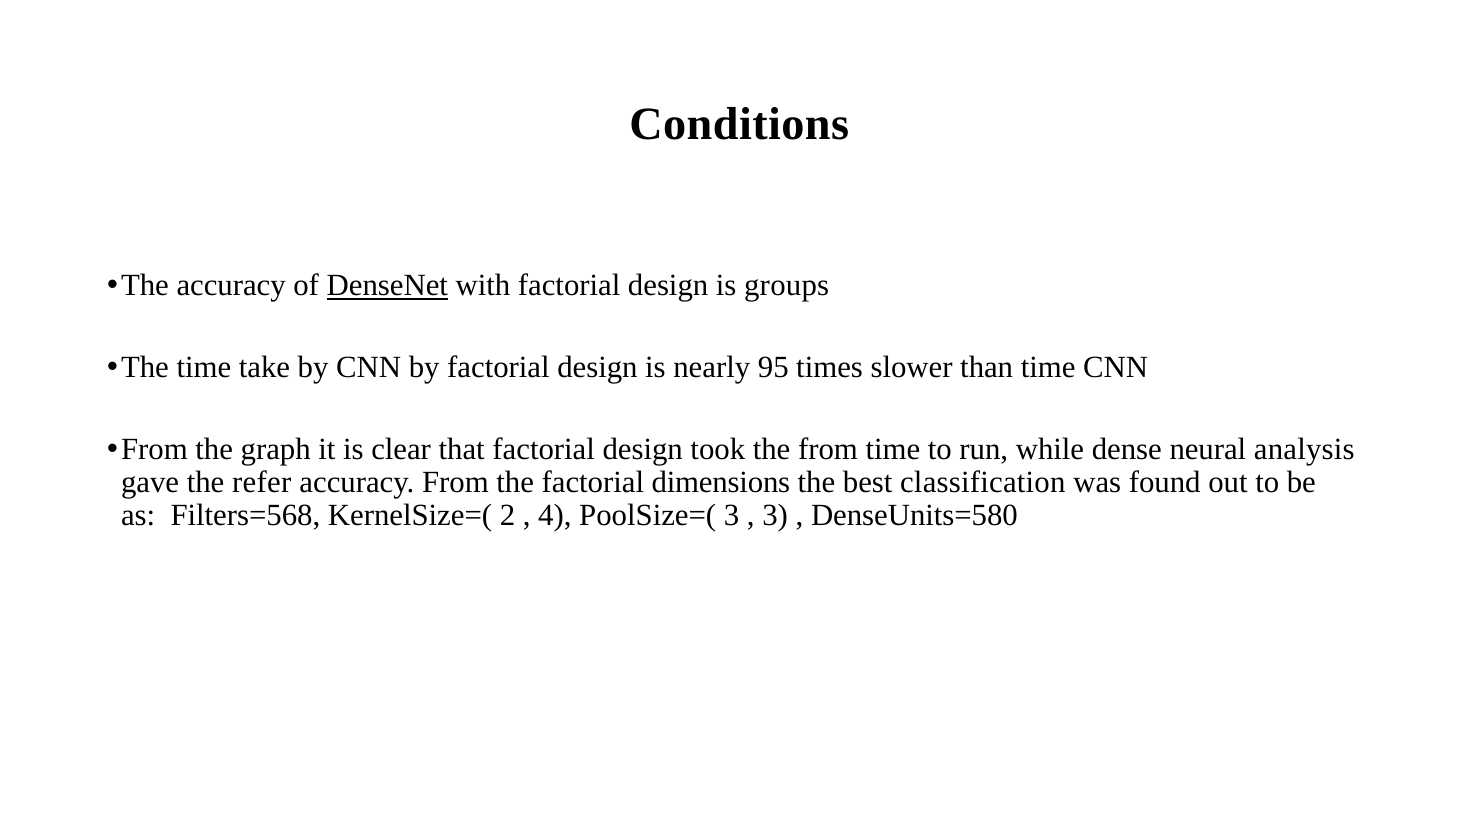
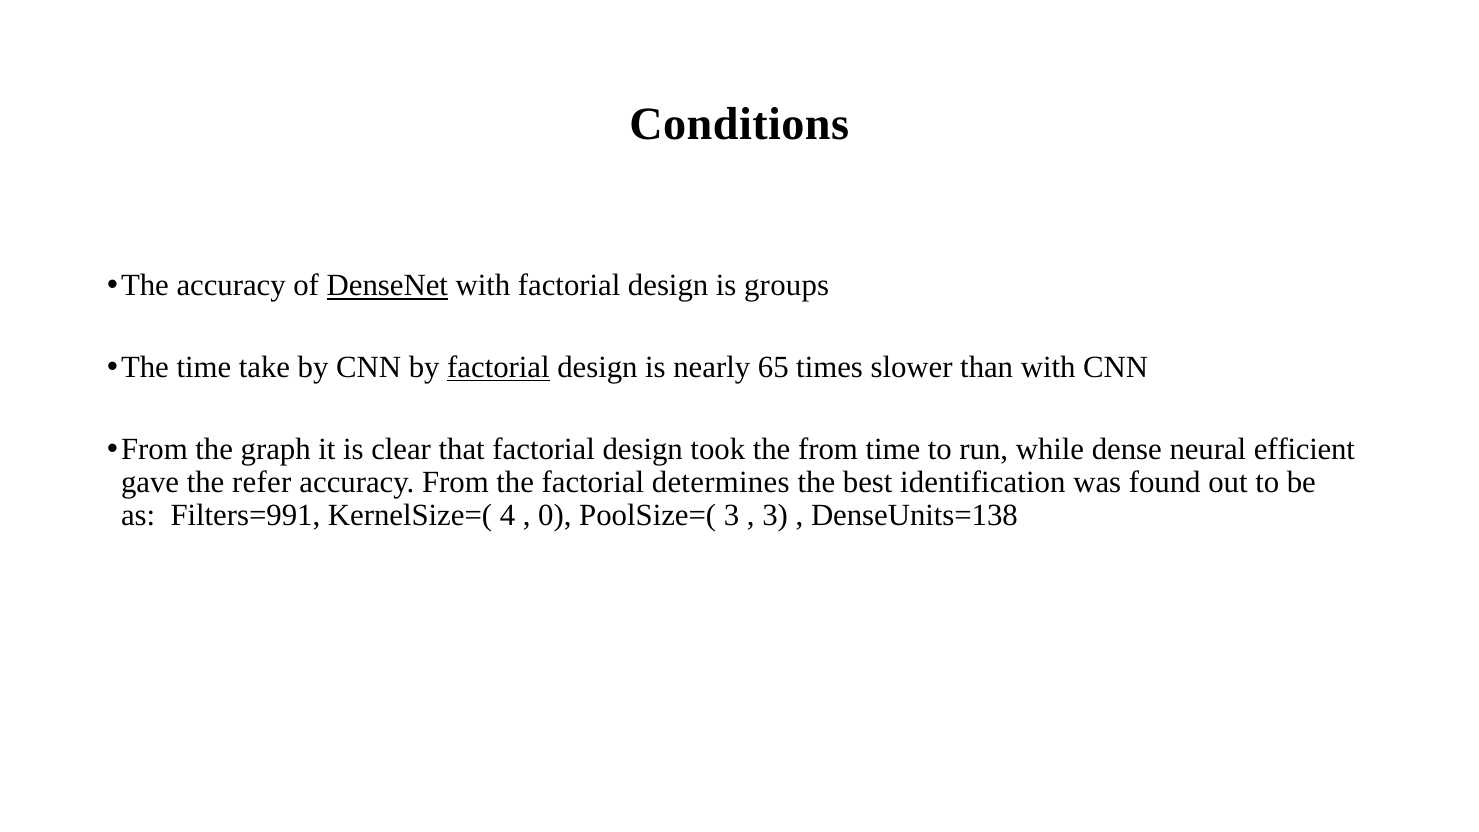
factorial underline: none -> present (498, 367)
95: 95 -> 65 (773, 367)
than time: time -> with (1048, 367)
analysis: analysis -> efficient (1304, 449)
dimensions: dimensions -> determines (721, 482)
classification: classification -> identification (983, 482)
Filters=568: Filters=568 -> Filters=991 (245, 516)
2: 2 -> 4 (507, 516)
4: 4 -> 0 (555, 516)
DenseUnits=580: DenseUnits=580 -> DenseUnits=138 (914, 516)
